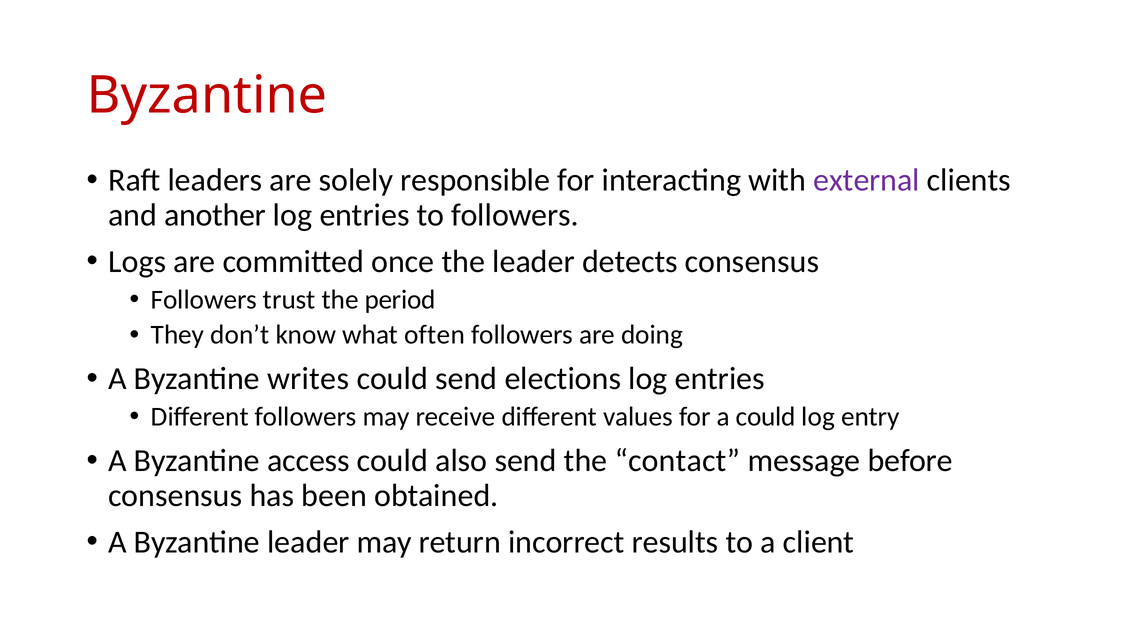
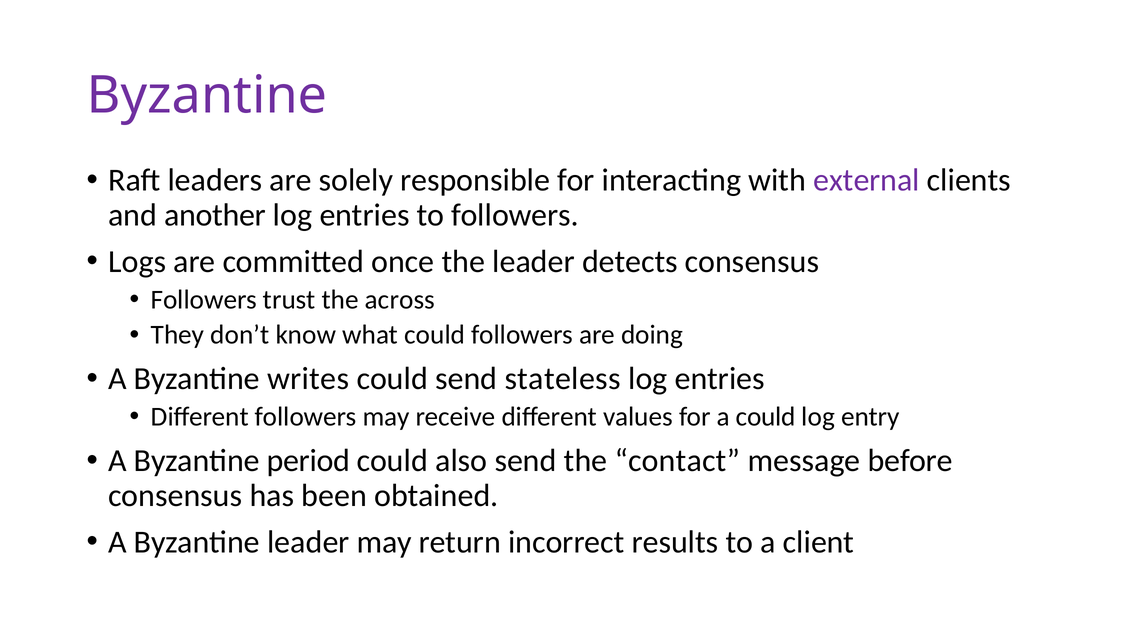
Byzantine colour: red -> purple (207, 96)
period: period -> across (400, 299)
what often: often -> could (435, 335)
elections: elections -> stateless (563, 379)
access: access -> period (308, 461)
